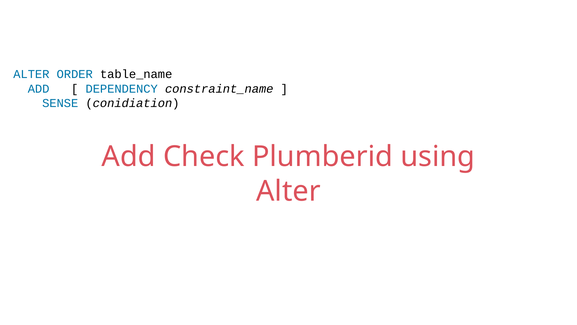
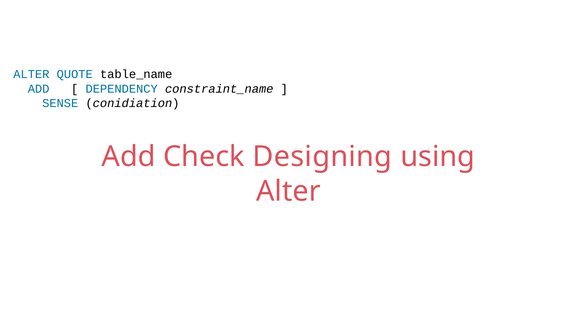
ORDER: ORDER -> QUOTE (75, 74)
Plumberid: Plumberid -> Designing (322, 156)
